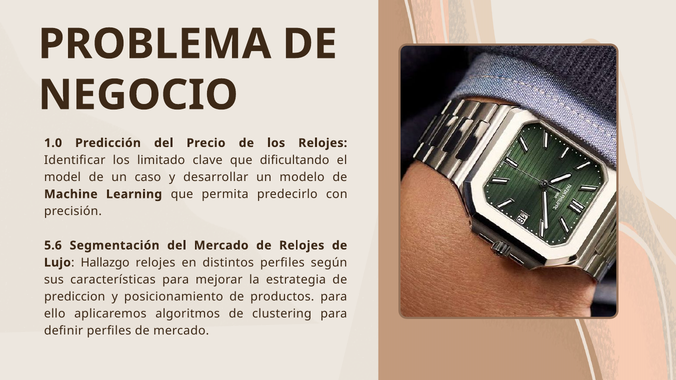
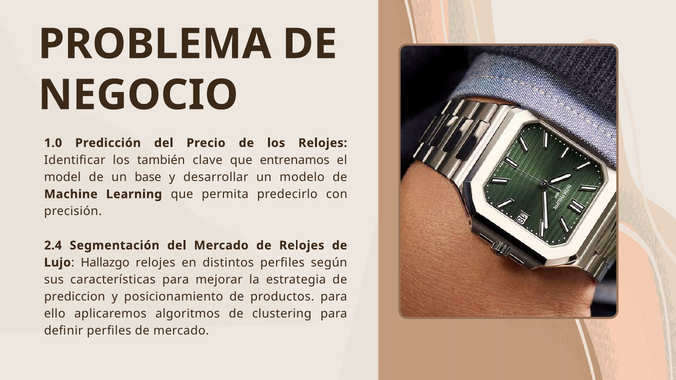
limitado: limitado -> también (161, 160)
dificultando: dificultando -> entrenamos (295, 160)
caso: caso -> base (148, 177)
5.6: 5.6 -> 2.4 (53, 246)
